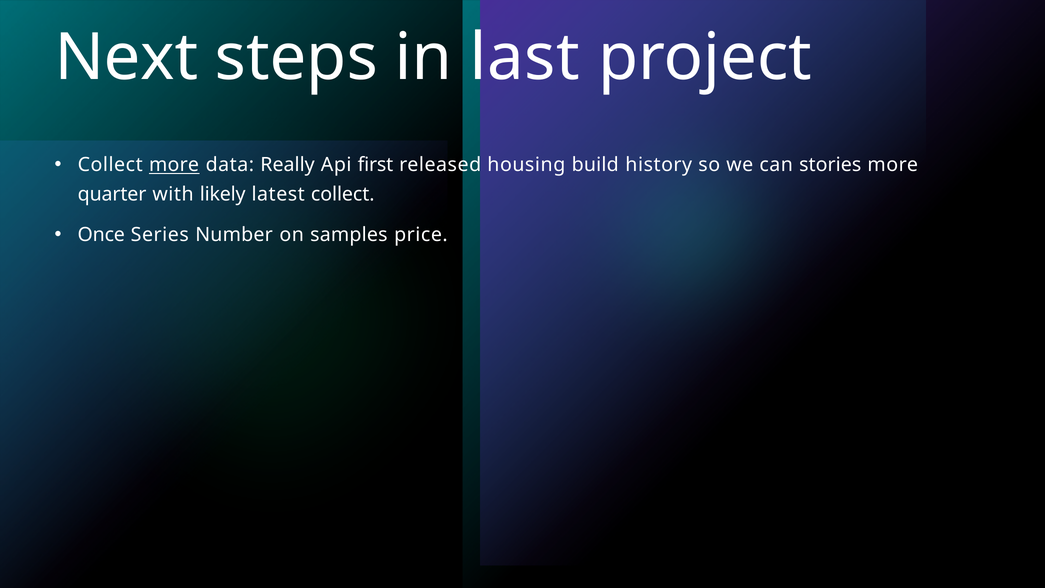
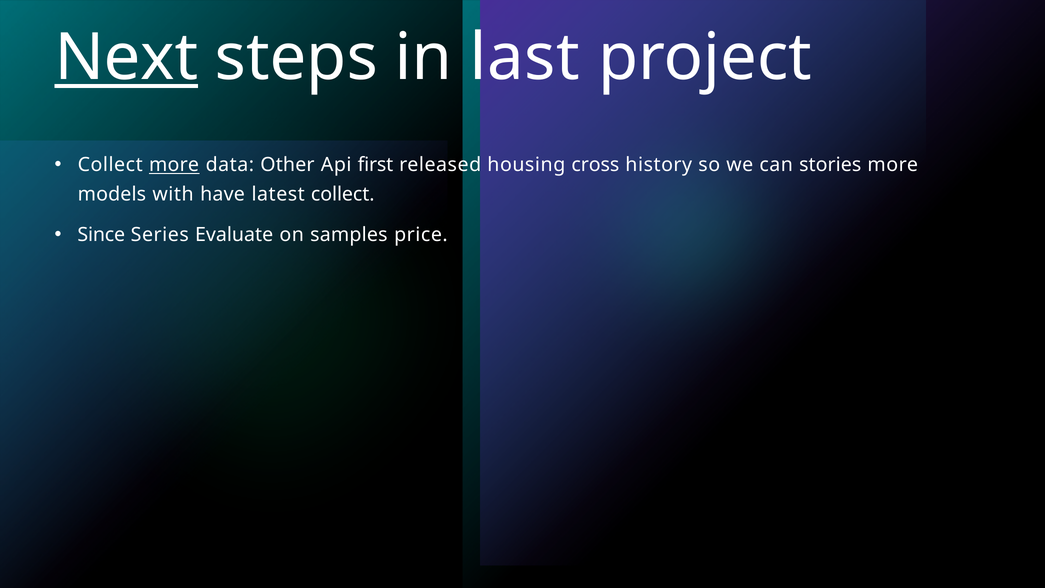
Next underline: none -> present (126, 58)
Really: Really -> Other (287, 165)
build: build -> cross (595, 165)
quarter: quarter -> models (112, 194)
likely: likely -> have (222, 194)
Once: Once -> Since (101, 235)
Number: Number -> Evaluate (234, 235)
